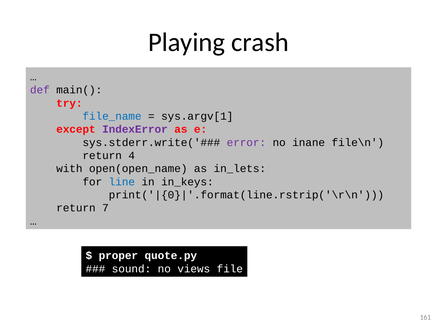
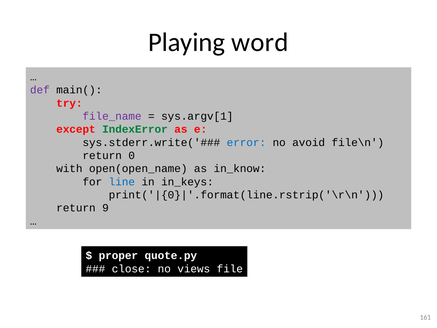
crash: crash -> word (260, 42)
file_name colour: blue -> purple (112, 116)
IndexError colour: purple -> green (135, 129)
error colour: purple -> blue (246, 142)
inane: inane -> avoid (309, 142)
4: 4 -> 0 (132, 155)
in_lets: in_lets -> in_know (240, 169)
7: 7 -> 9 (105, 208)
sound: sound -> close (131, 269)
